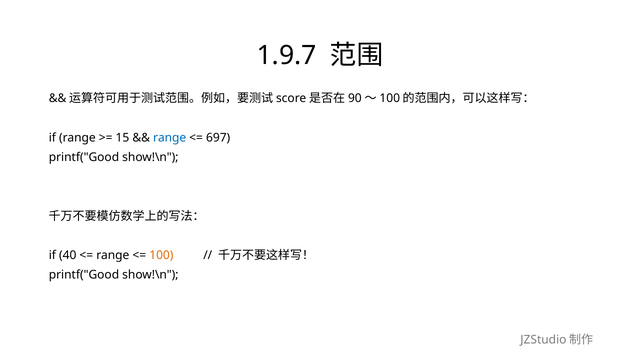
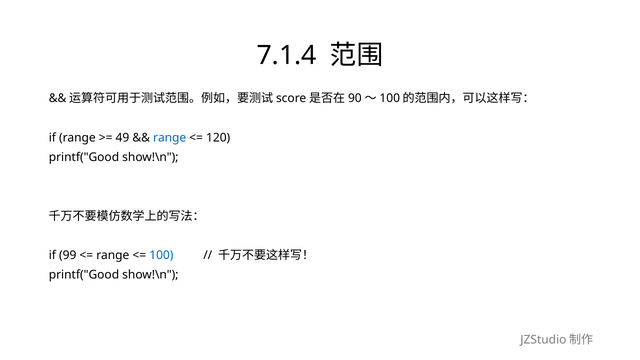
1.9.7: 1.9.7 -> 7.1.4 (287, 56)
15: 15 -> 49 (122, 138)
697: 697 -> 120 (218, 138)
40: 40 -> 99 (68, 255)
100 colour: orange -> blue (161, 255)
